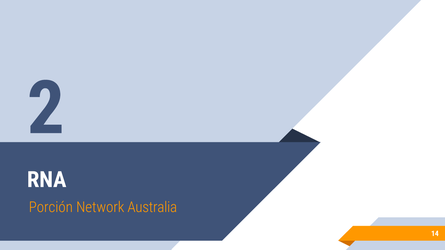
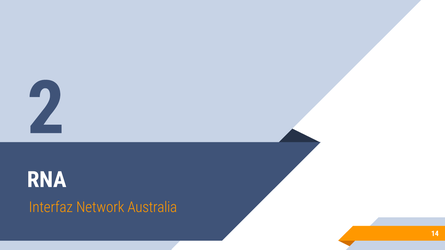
Porción: Porción -> Interfaz (51, 208)
